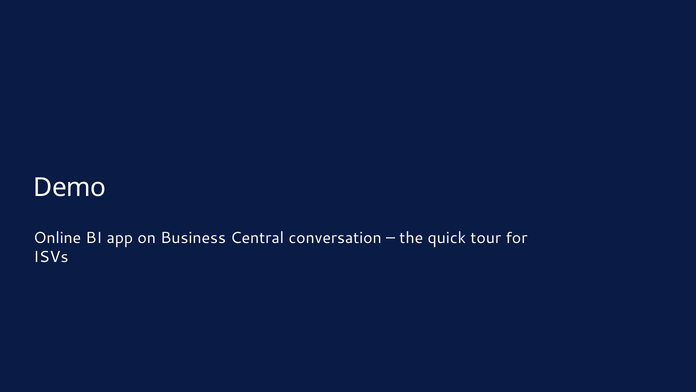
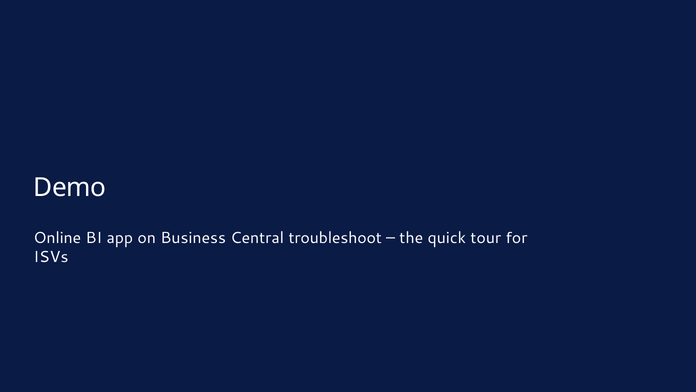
conversation: conversation -> troubleshoot (335, 238)
